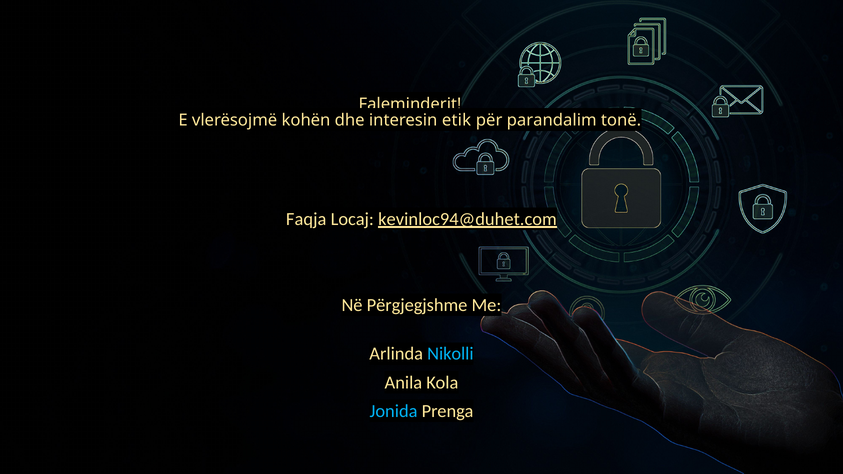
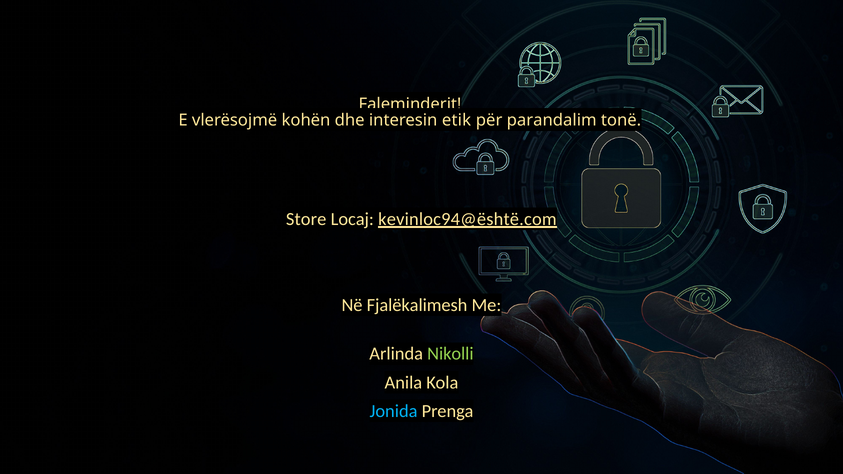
Faqja: Faqja -> Store (306, 219)
kevinloc94@duhet.com: kevinloc94@duhet.com -> kevinloc94@është.com (467, 219)
Përgjegjshme: Përgjegjshme -> Fjalëkalimesh (417, 305)
Nikolli colour: light blue -> light green (450, 354)
